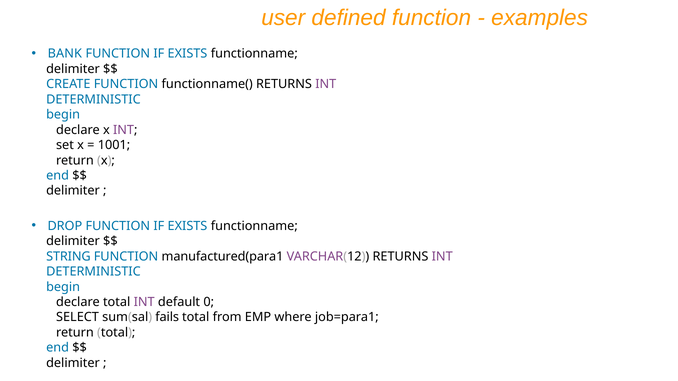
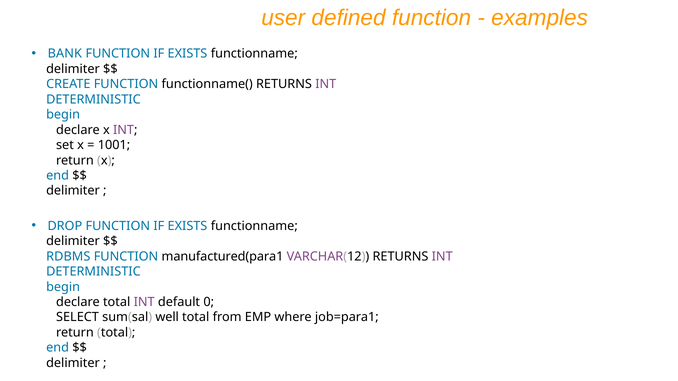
STRING: STRING -> RDBMS (68, 257)
fails: fails -> well (167, 318)
